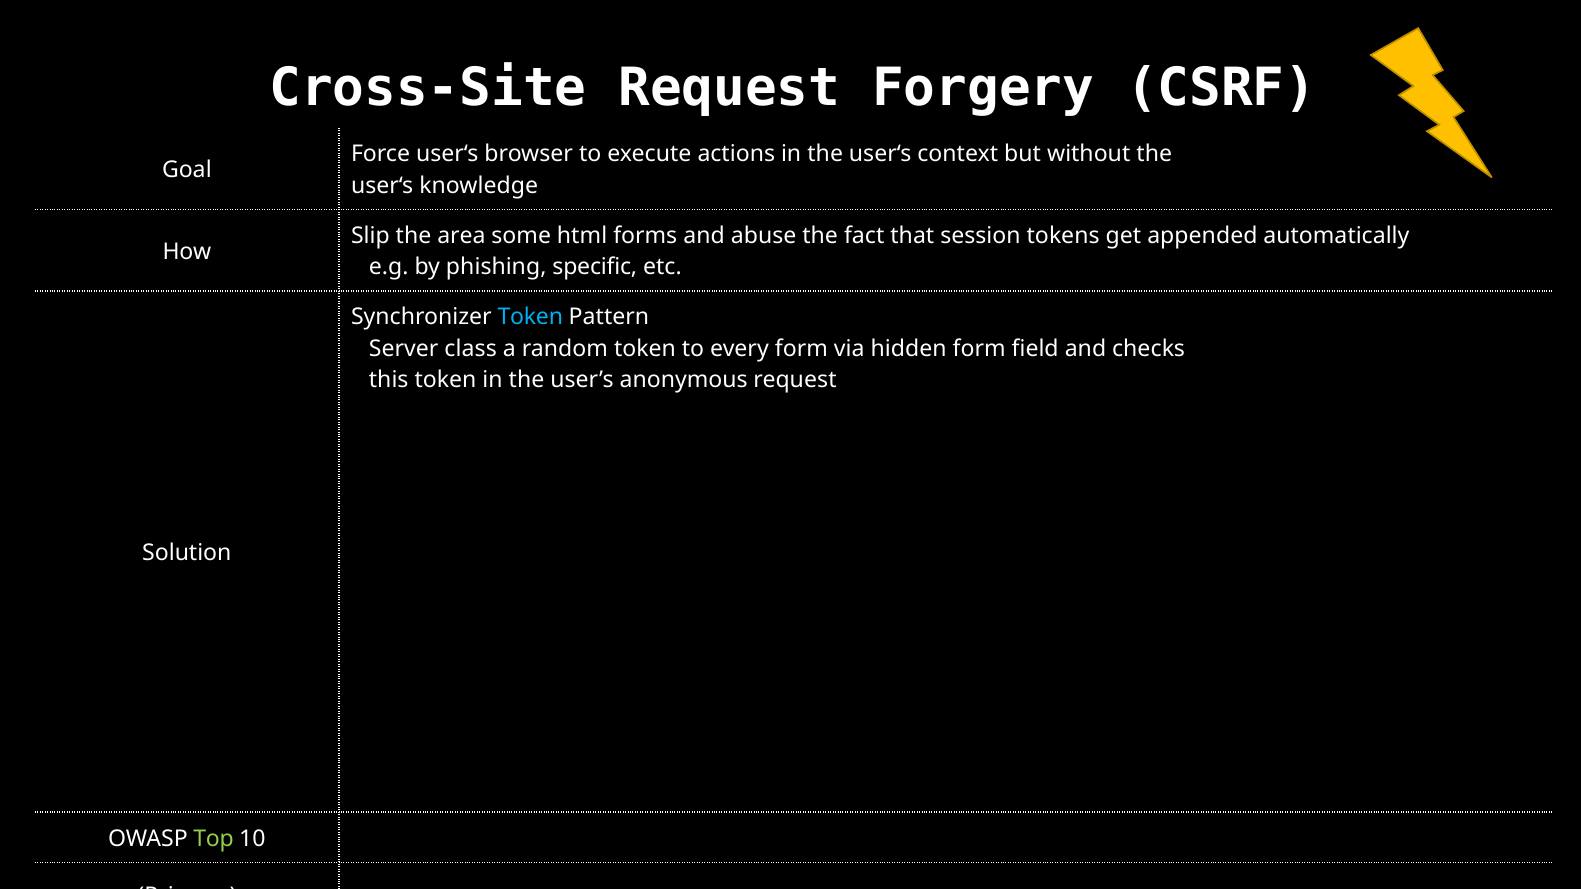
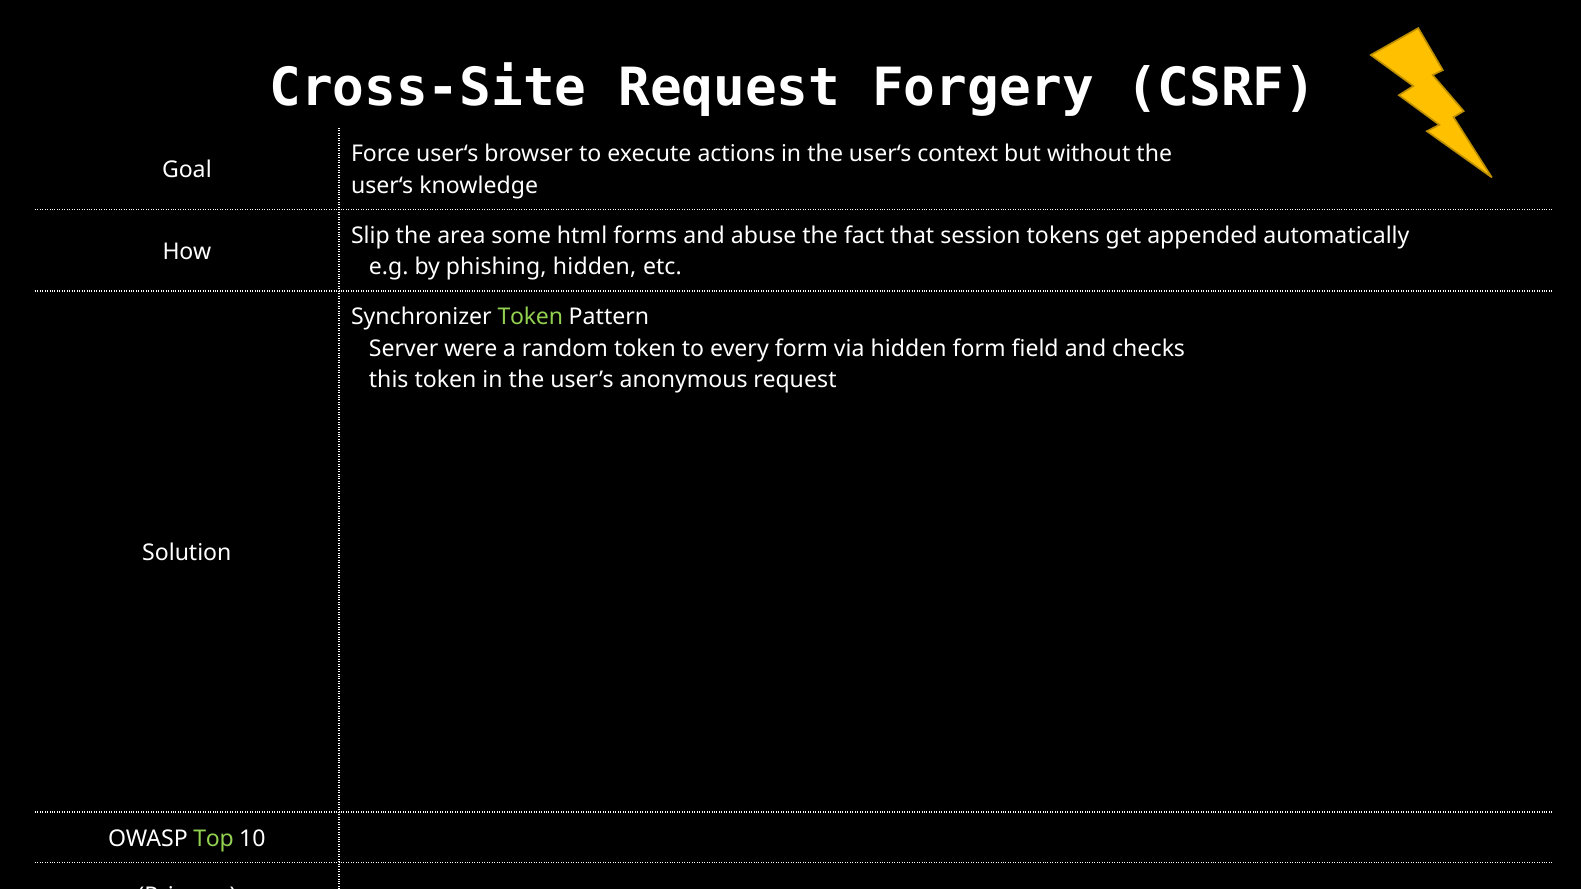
phishing specific: specific -> hidden (595, 267)
Token colour: light blue -> light green (530, 317)
class: class -> were (471, 349)
